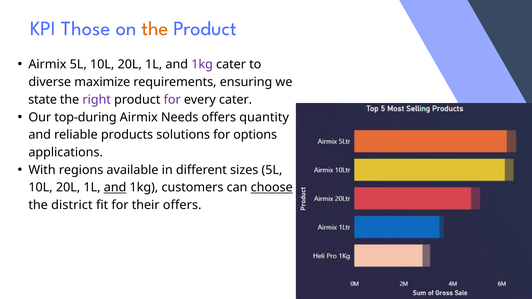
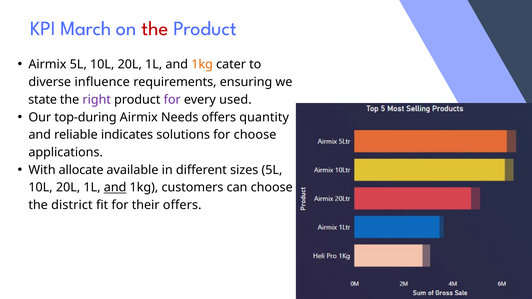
Those: Those -> March (86, 28)
the colour: orange -> red (155, 28)
1kg colour: purple -> orange (202, 65)
maximize: maximize -> influence (102, 82)
every cater: cater -> used (235, 100)
products: products -> indicates (127, 135)
for options: options -> choose (255, 135)
regions: regions -> allocate (81, 170)
choose underline: present -> none (272, 188)
